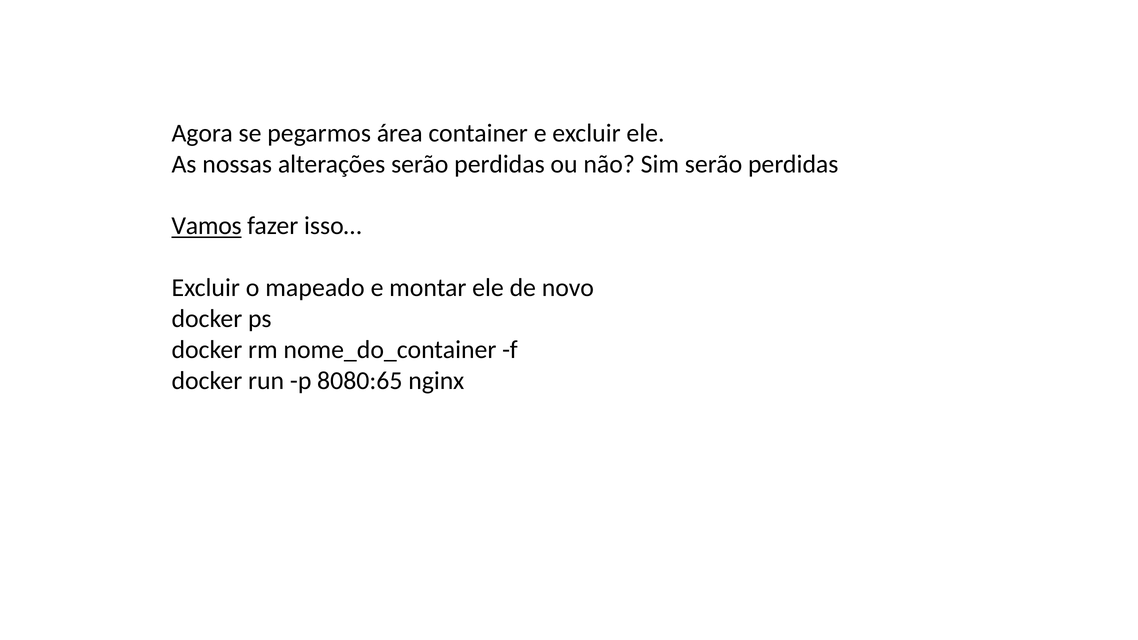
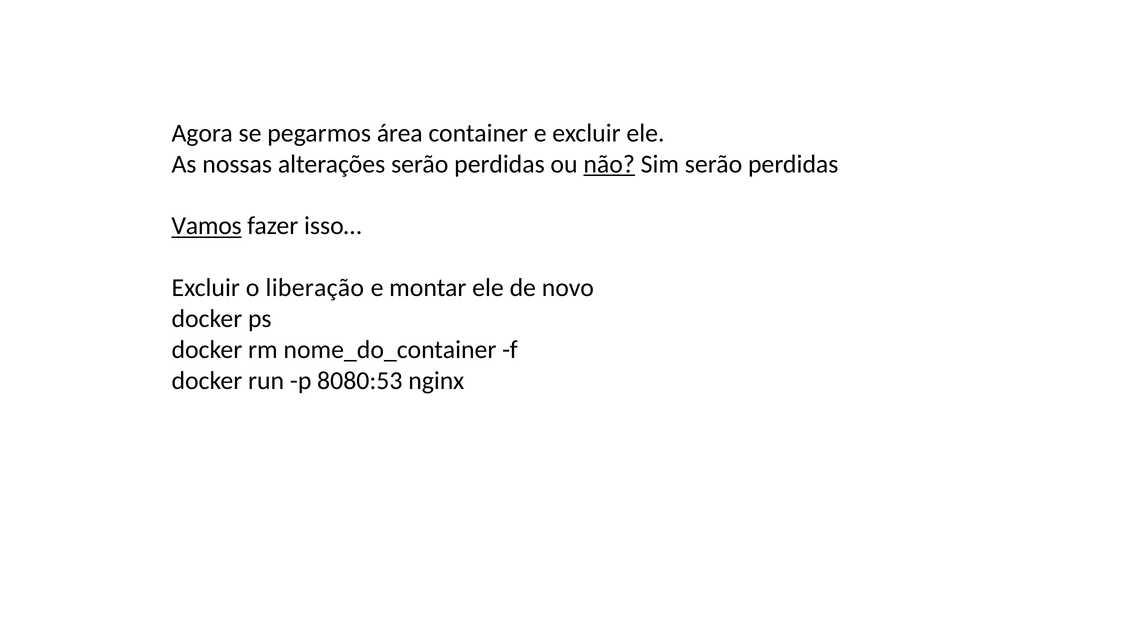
não underline: none -> present (609, 164)
mapeado: mapeado -> liberação (315, 288)
8080:65: 8080:65 -> 8080:53 (360, 381)
